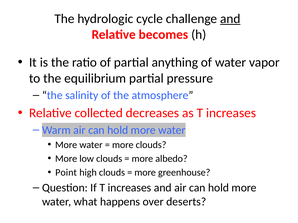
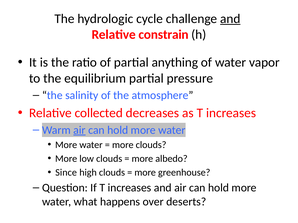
becomes: becomes -> constrain (164, 35)
air underline: none -> present (79, 130)
Point: Point -> Since (66, 173)
